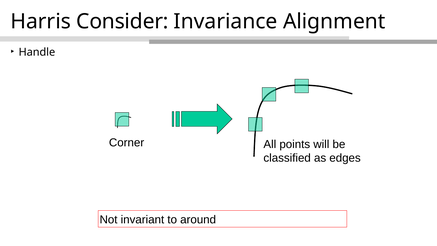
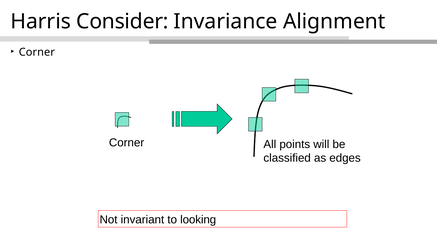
Handle: Handle -> Corner (37, 52)
around: around -> looking (198, 219)
